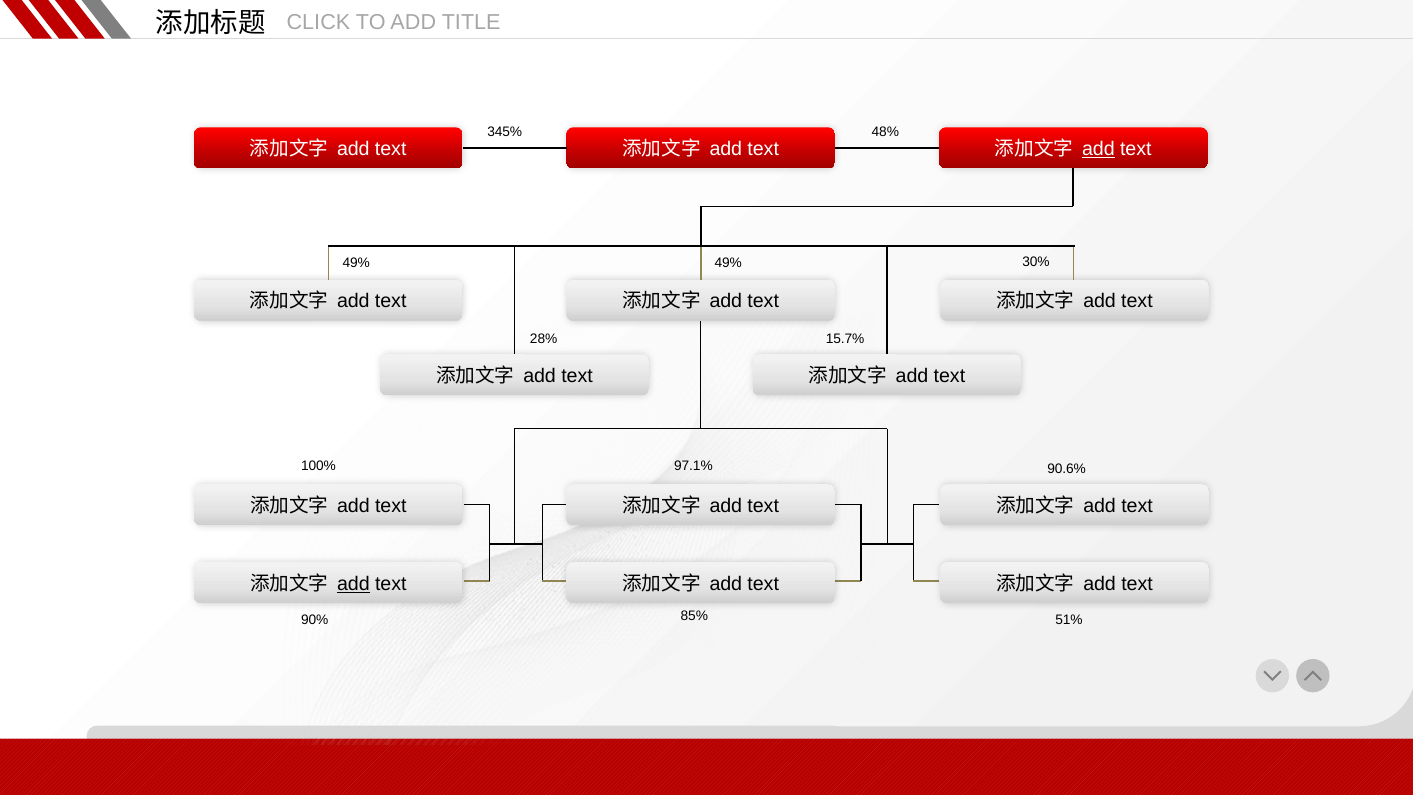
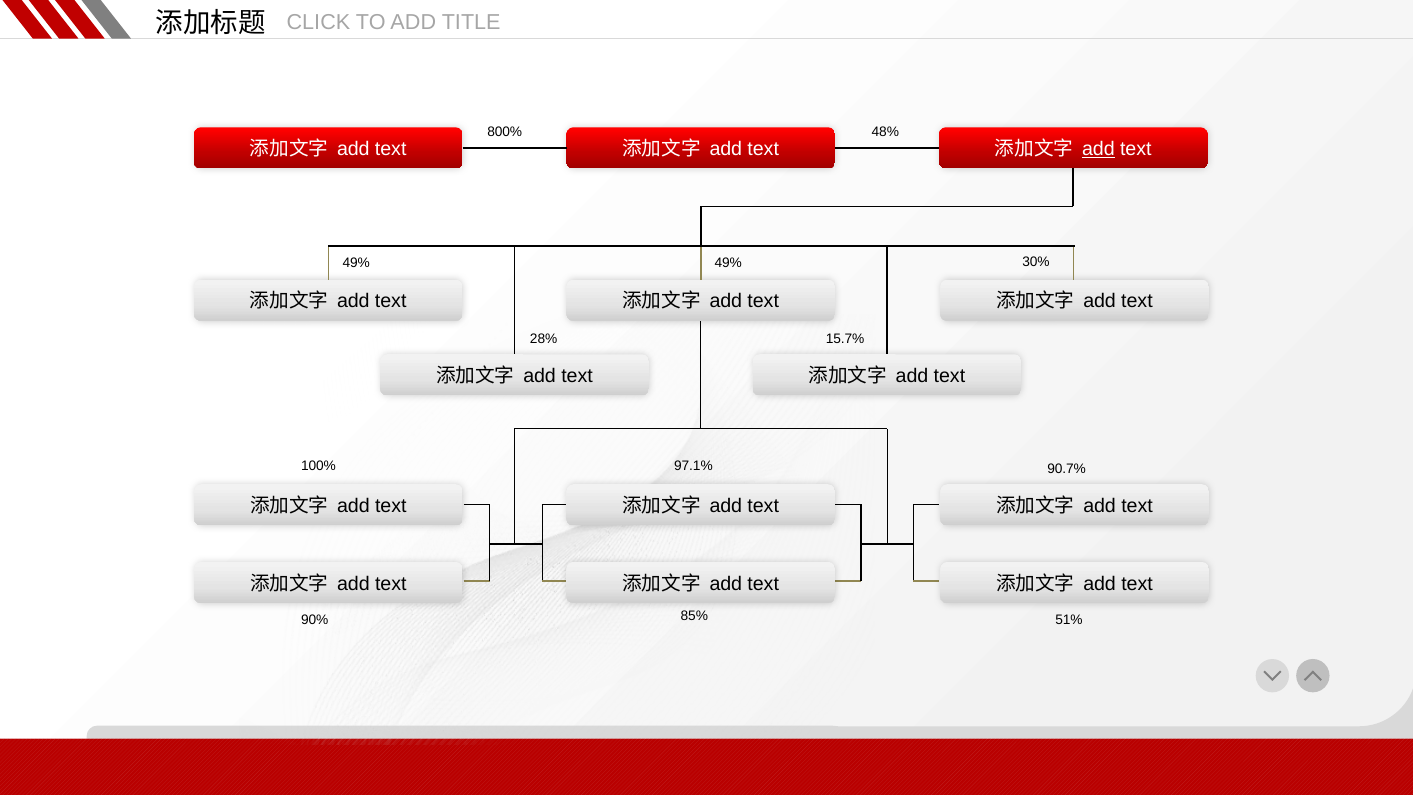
345%: 345% -> 800% (505, 132)
90.6%: 90.6% -> 90.7% (1067, 468)
add underline: present -> none (353, 584)
